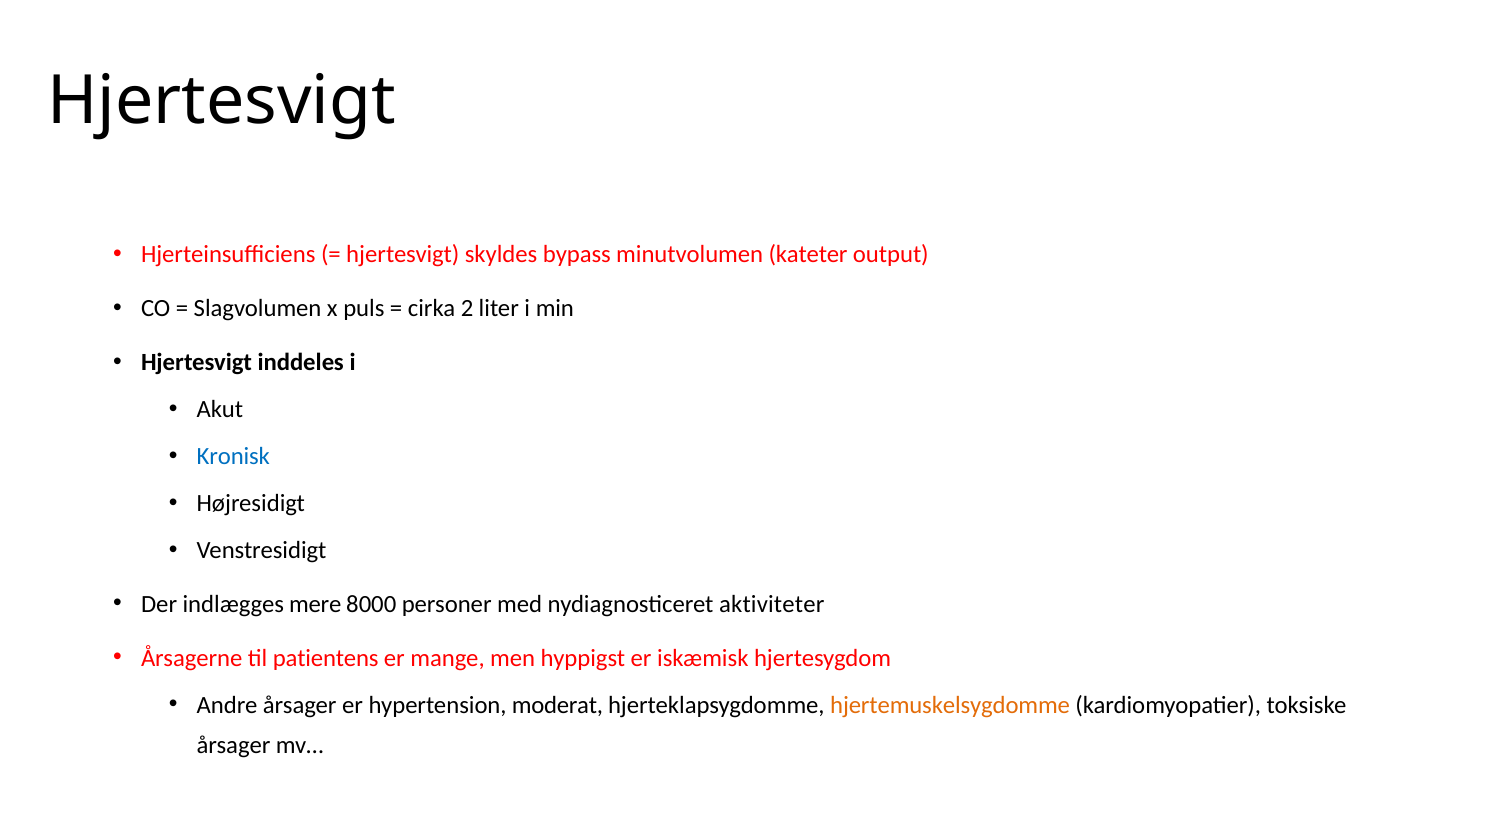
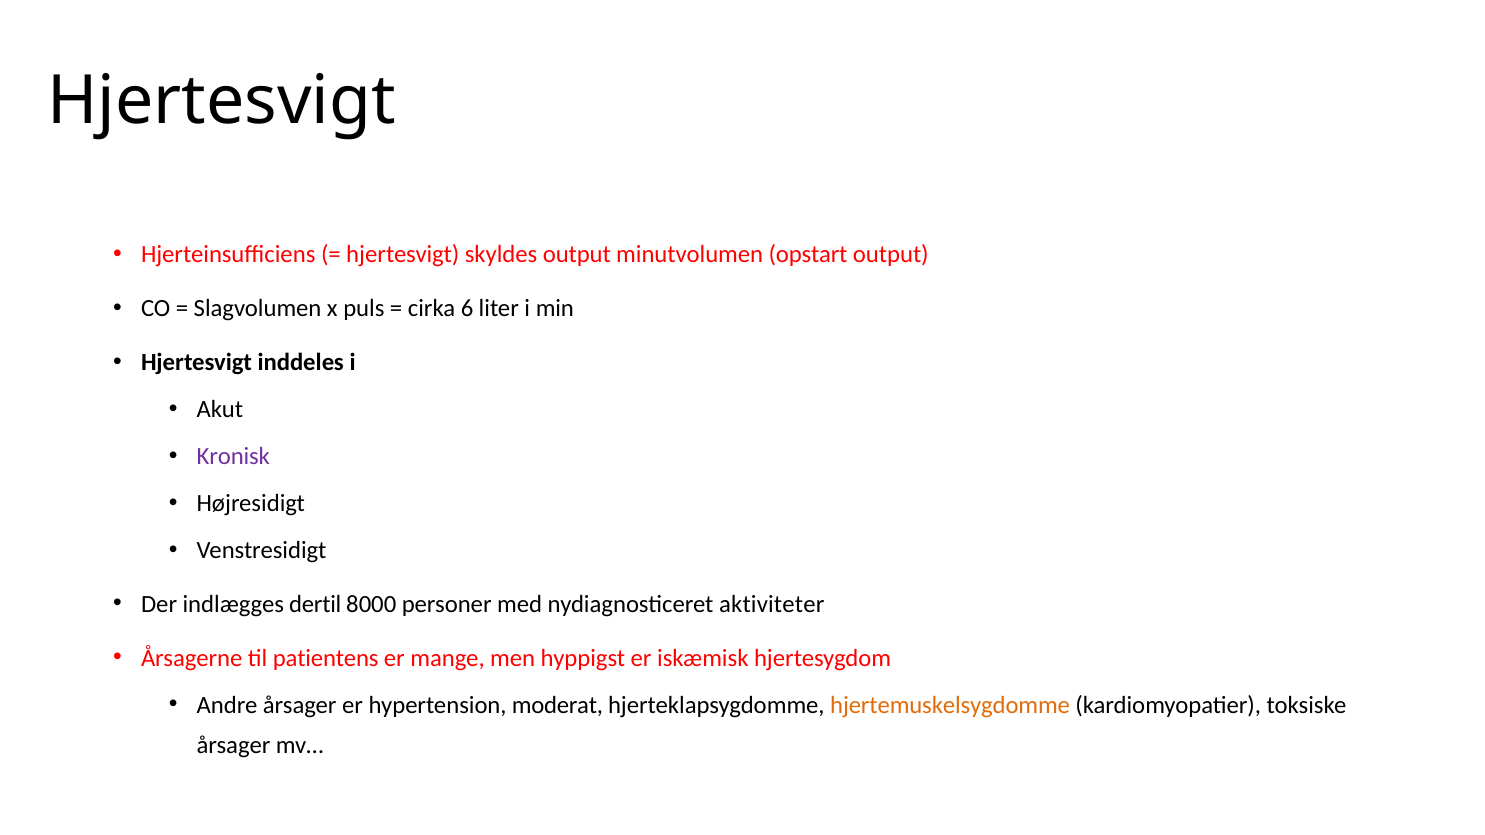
skyldes bypass: bypass -> output (577, 255)
kateter: kateter -> opstart (808, 255)
2: 2 -> 6 (467, 309)
Kronisk colour: blue -> purple (233, 457)
mere: mere -> dertil (315, 604)
